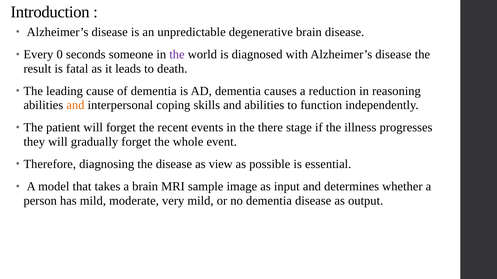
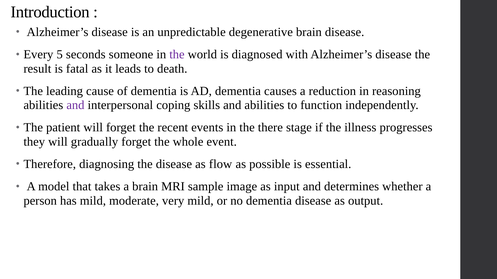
0: 0 -> 5 (60, 55)
and colour: orange -> purple (75, 105)
view: view -> flow (221, 164)
